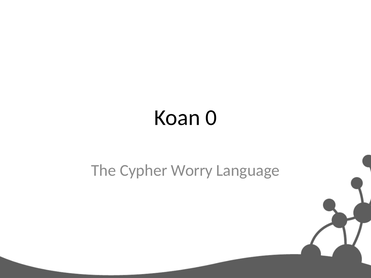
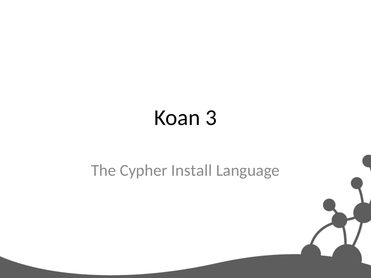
0: 0 -> 3 (211, 118)
Worry: Worry -> Install (192, 171)
